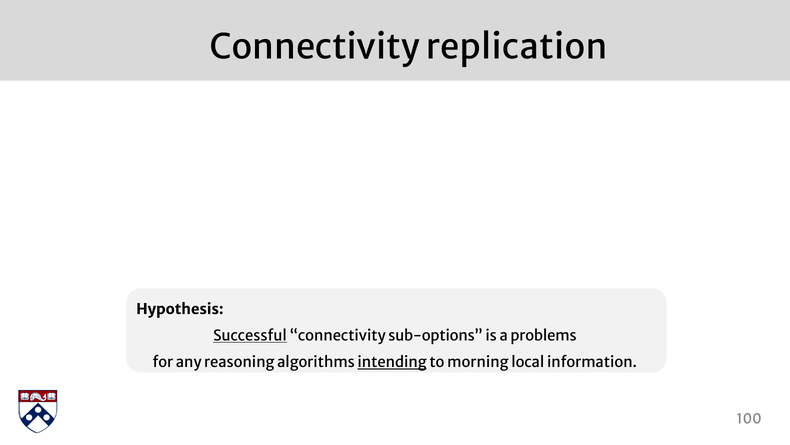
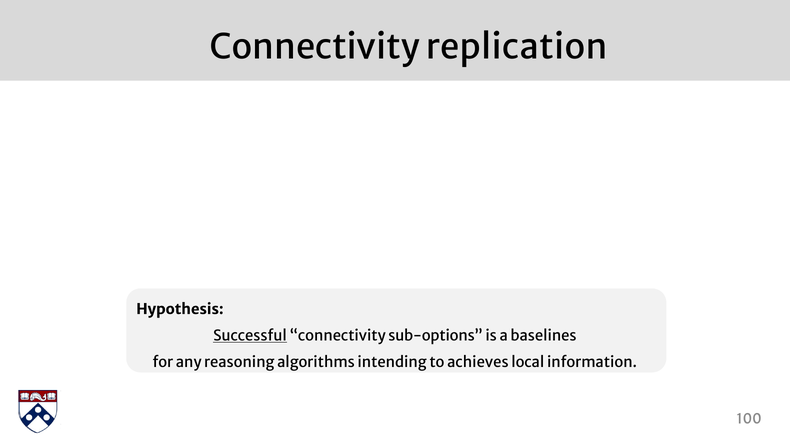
problems: problems -> baselines (544, 335)
intending underline: present -> none (392, 362)
morning: morning -> achieves (478, 362)
